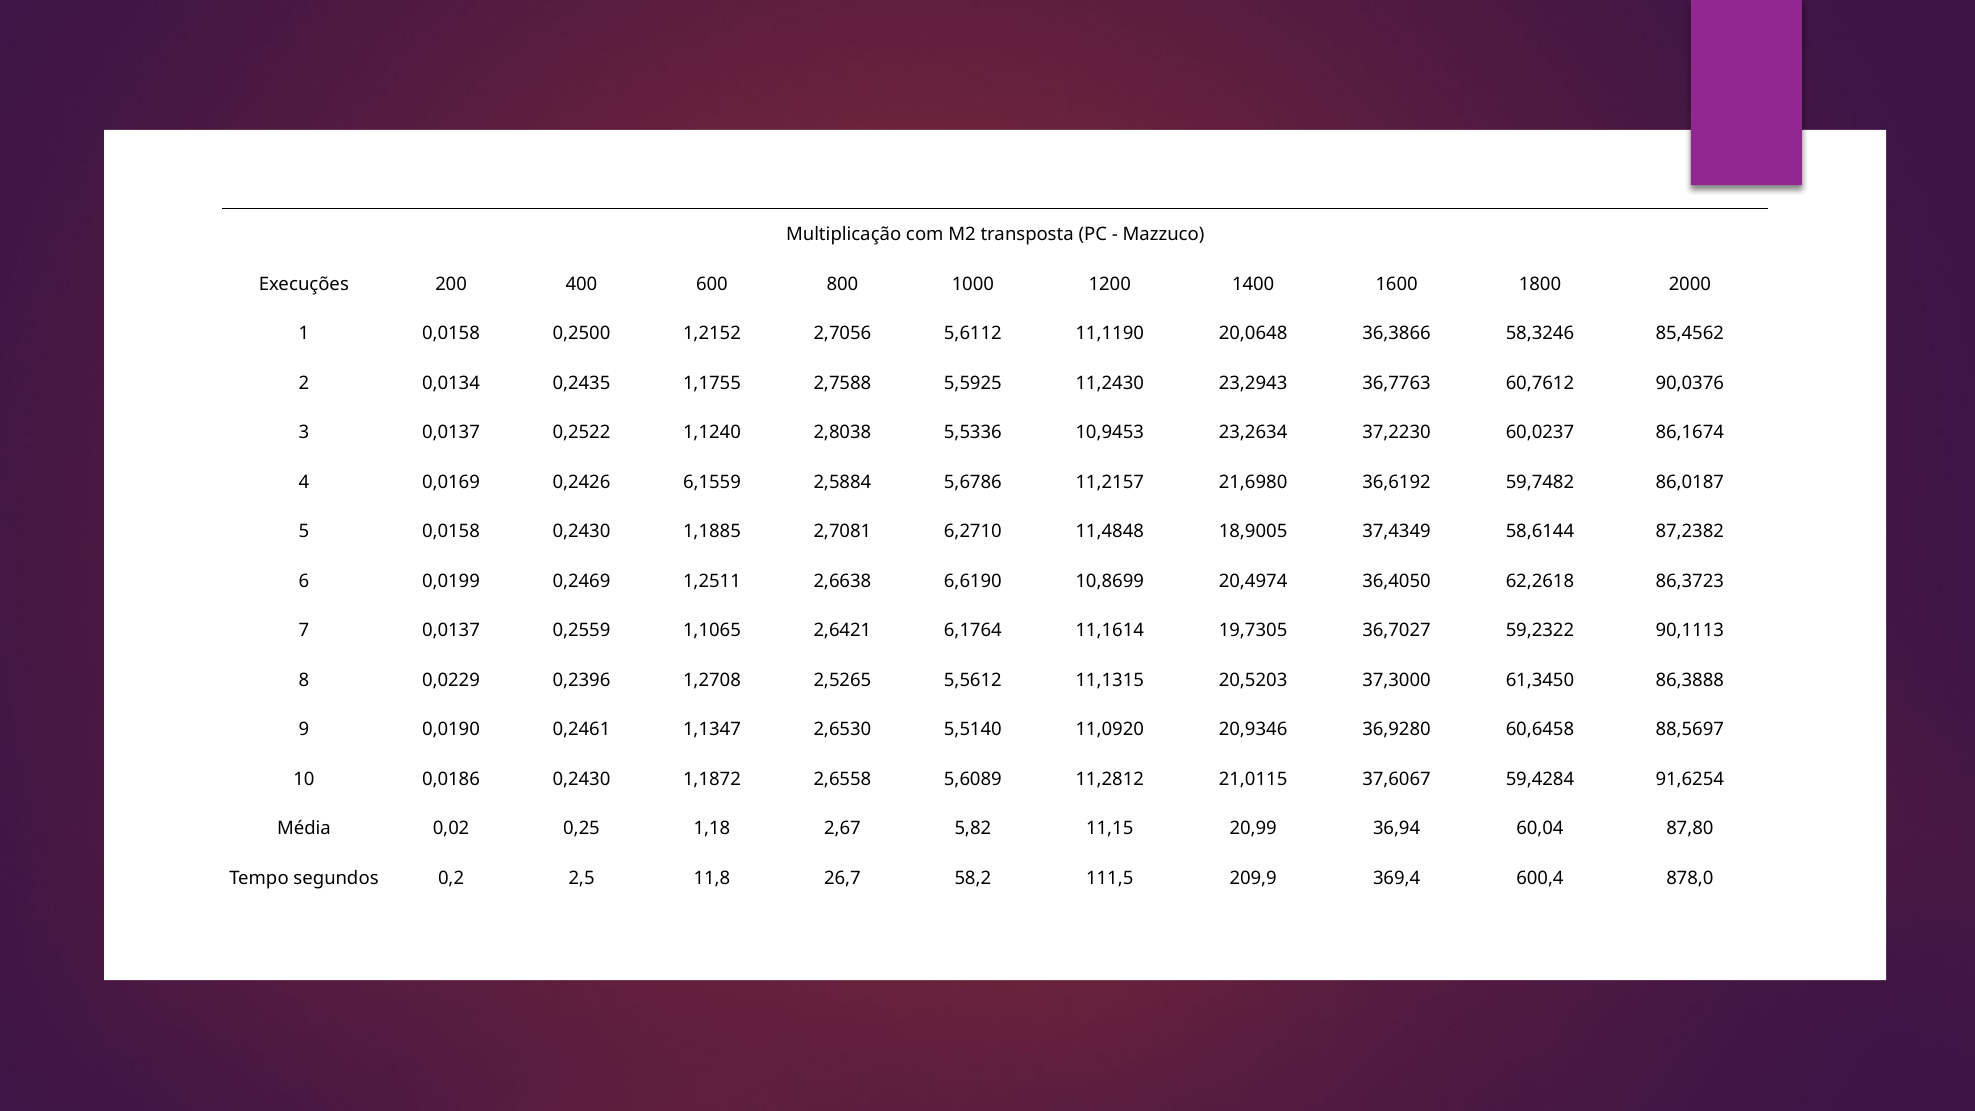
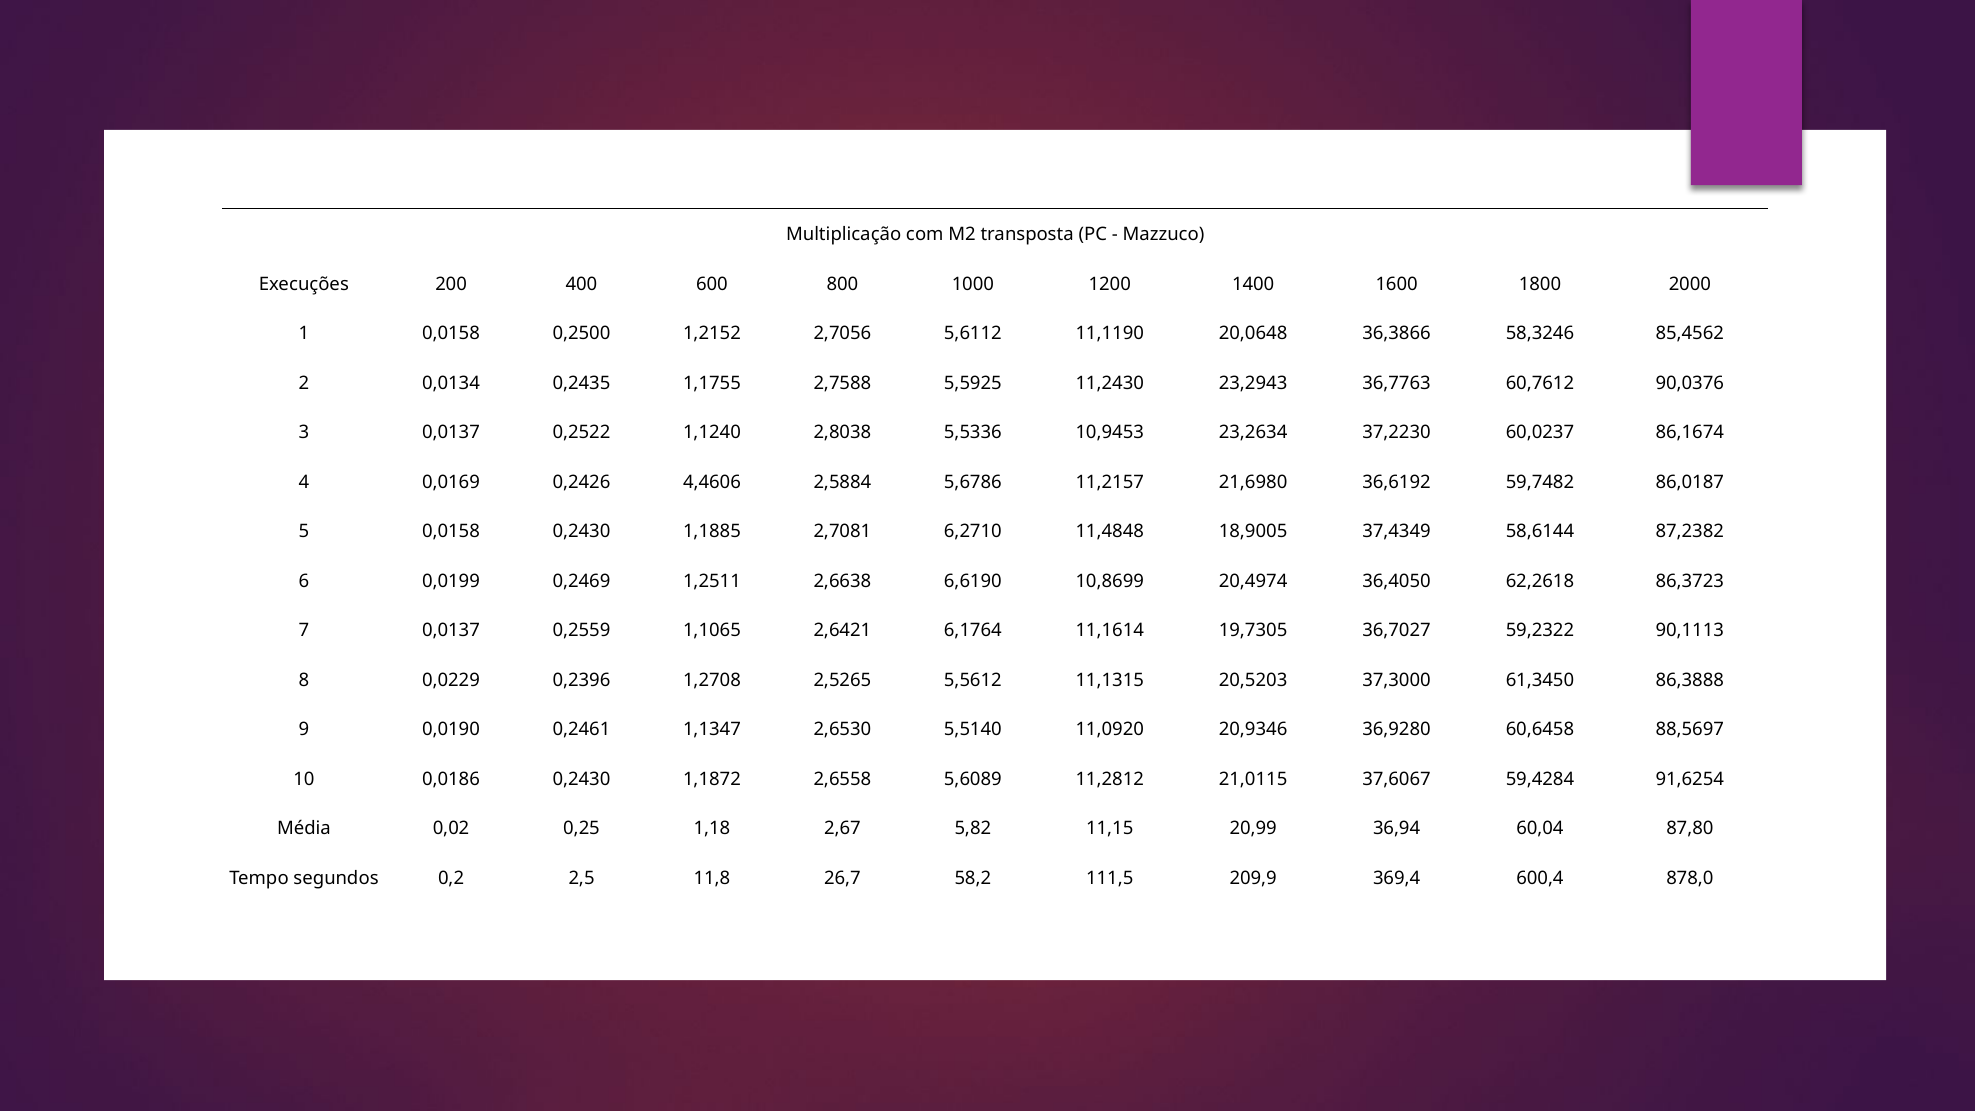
6,1559: 6,1559 -> 4,4606 (712, 482)
